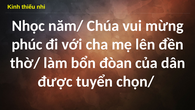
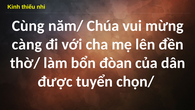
Nhọc: Nhọc -> Cùng (28, 26)
phúc: phúc -> càng (27, 44)
